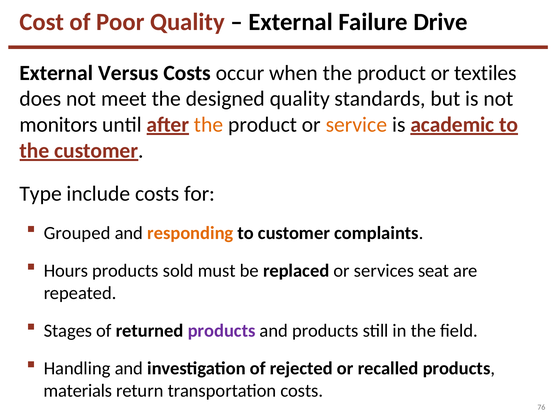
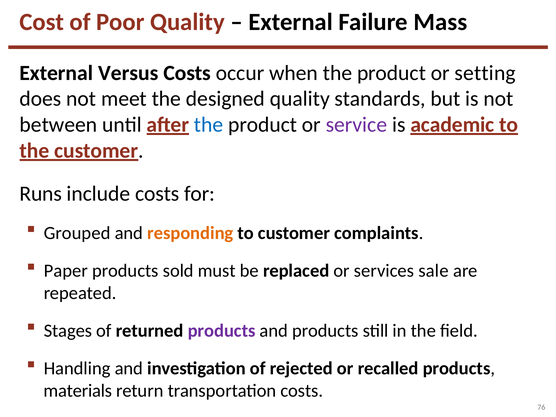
Drive: Drive -> Mass (440, 22)
textiles: textiles -> setting (485, 73)
monitors: monitors -> between (58, 125)
the colour: orange -> blue (209, 125)
service colour: orange -> purple (356, 125)
Type: Type -> Runs (41, 194)
Hours: Hours -> Paper (66, 271)
seat: seat -> sale (433, 271)
